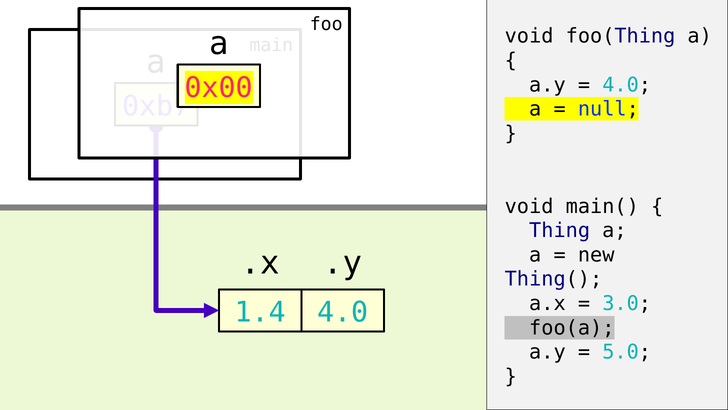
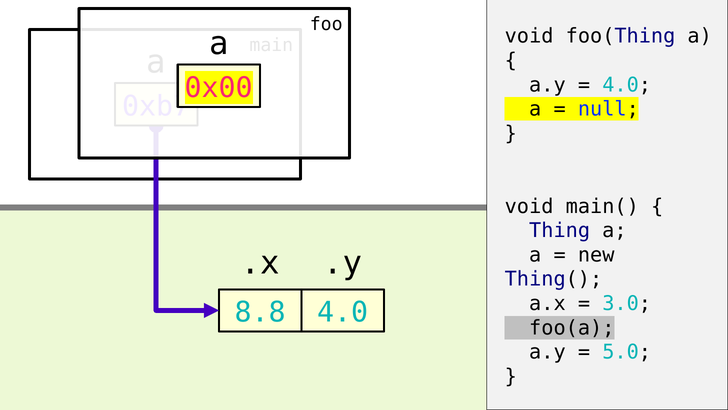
1.4: 1.4 -> 8.8 (260, 312)
